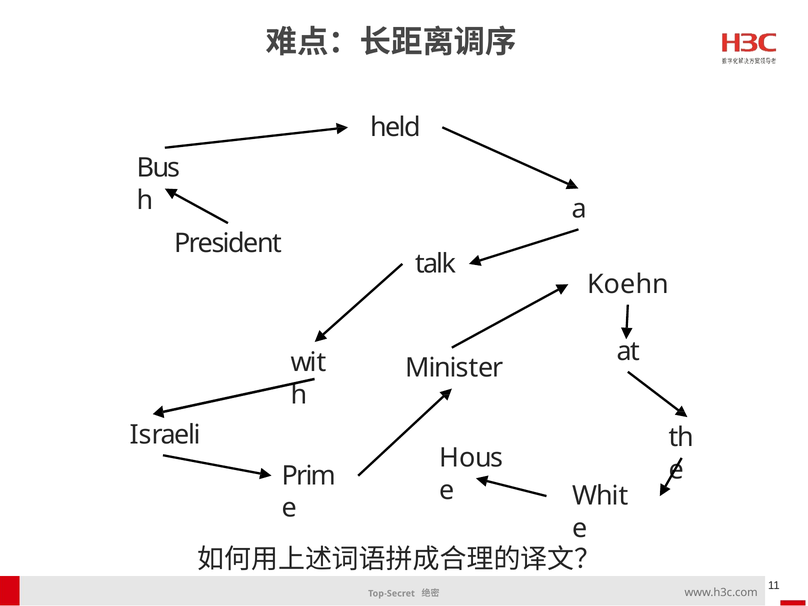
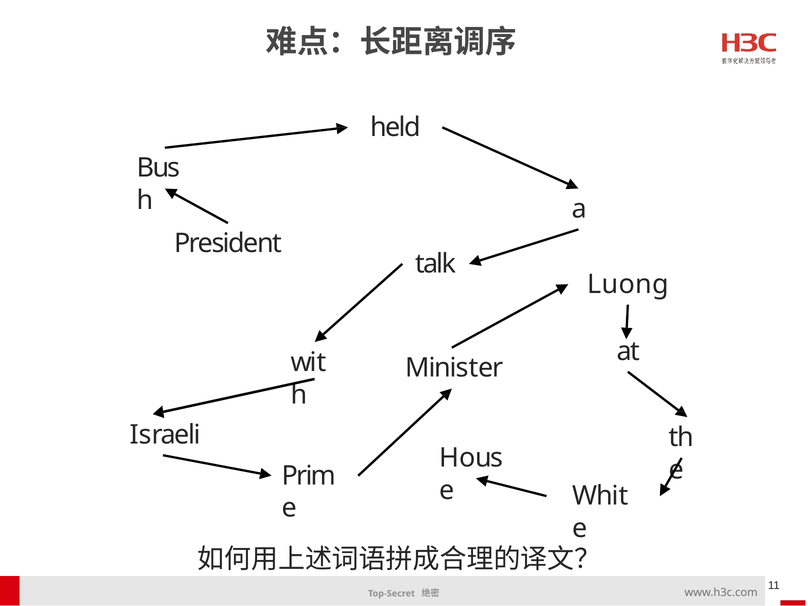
Koehn: Koehn -> Luong (628, 284)
